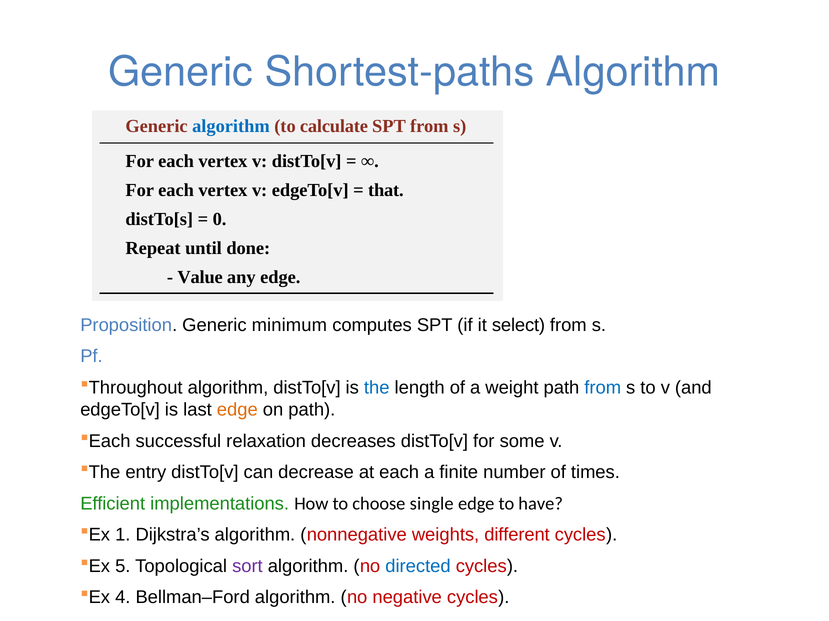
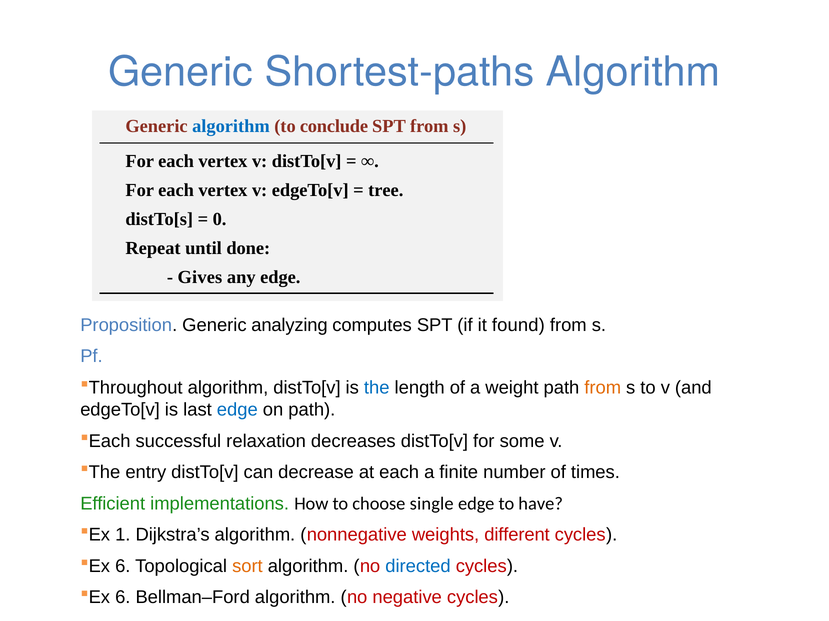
calculate: calculate -> conclude (334, 127)
that: that -> tree (386, 190)
Value: Value -> Gives (200, 277)
minimum: minimum -> analyzing (289, 326)
select: select -> found (518, 326)
from colour: blue -> orange (603, 388)
edge colour: orange -> blue (237, 410)
5: 5 -> 6 (123, 567)
sort colour: purple -> orange (247, 567)
4: 4 -> 6 (123, 598)
